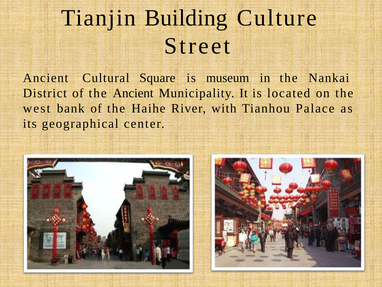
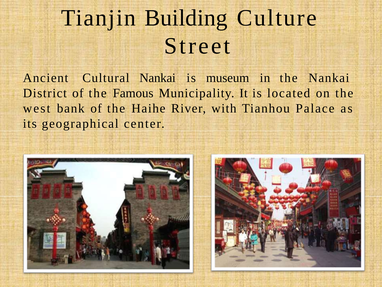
Cultural Square: Square -> Nankai (158, 78)
the Ancient: Ancient -> Famous (133, 93)
